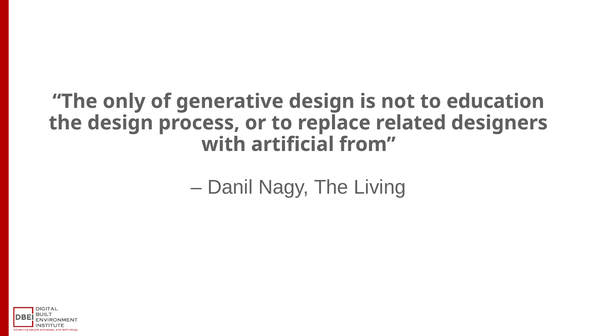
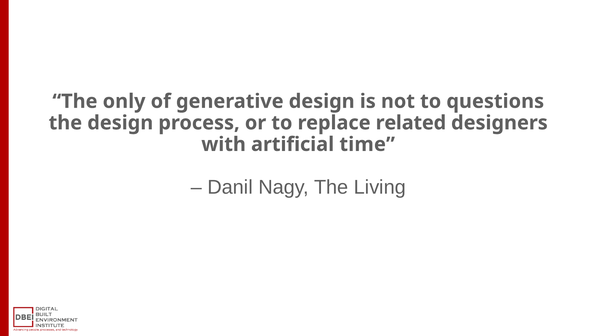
education: education -> questions (495, 101)
from: from -> time (367, 144)
